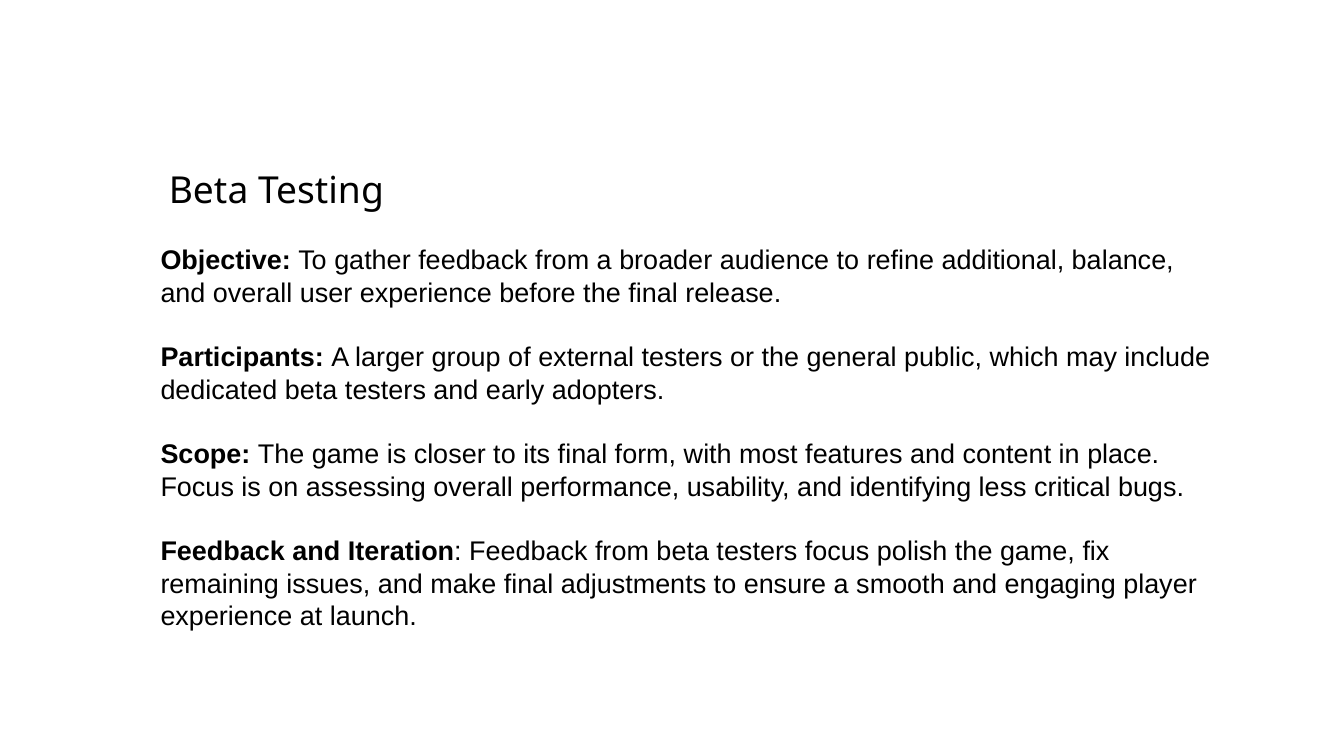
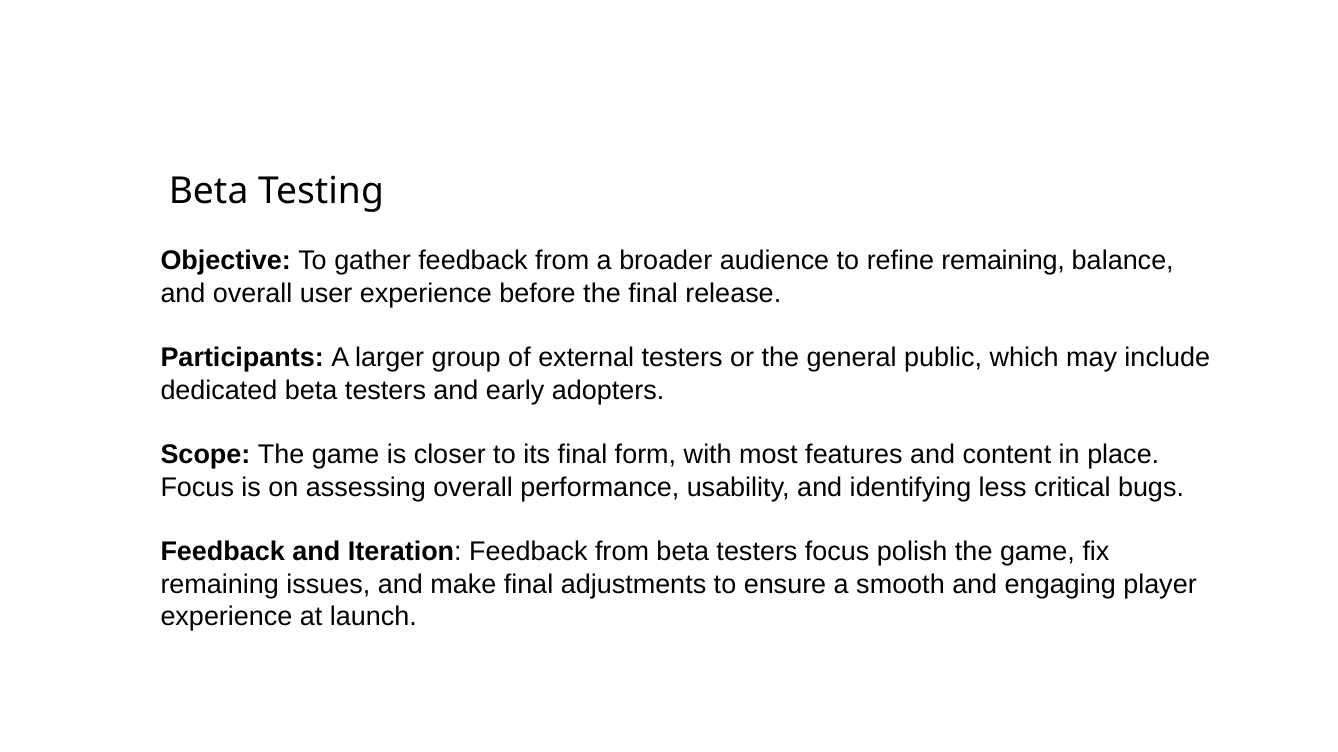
refine additional: additional -> remaining (1003, 261)
